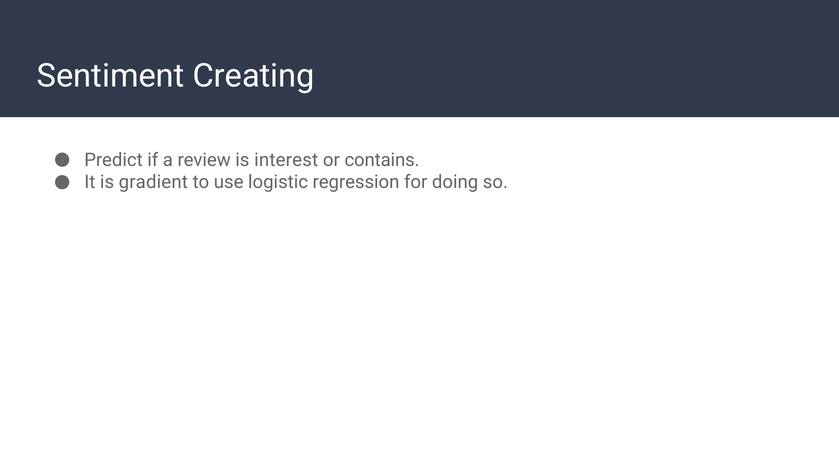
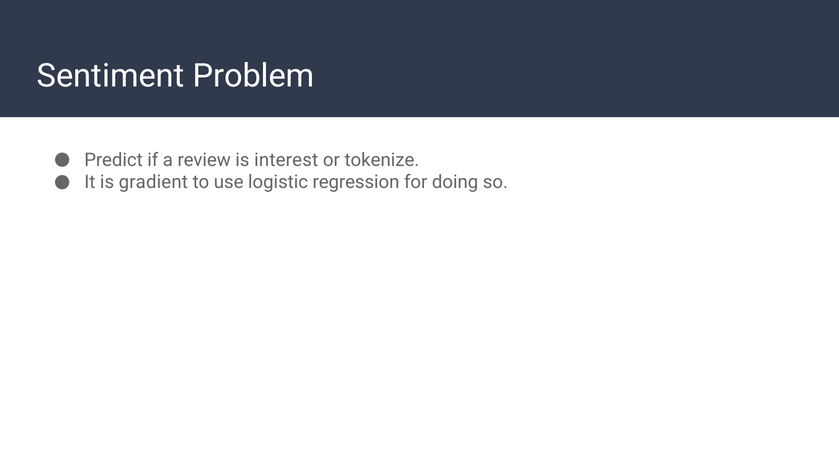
Creating: Creating -> Problem (254, 76)
contains: contains -> tokenize (382, 160)
